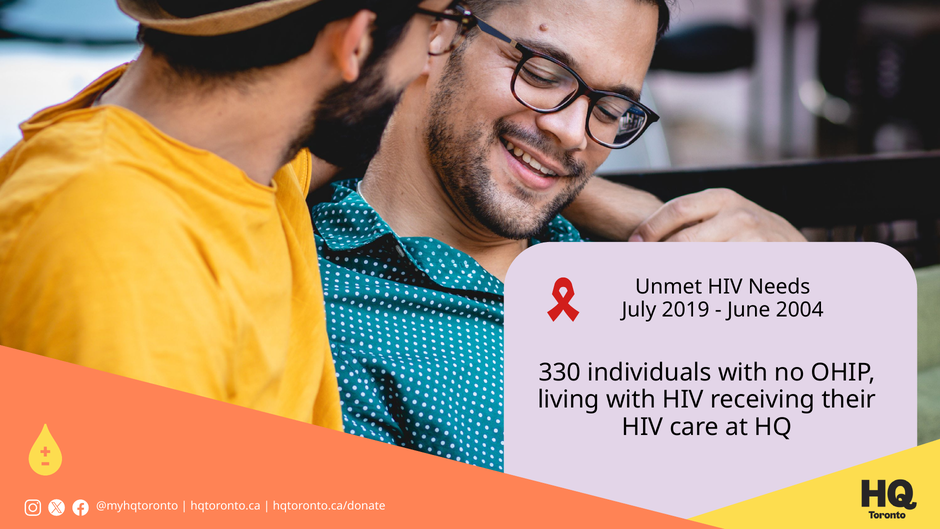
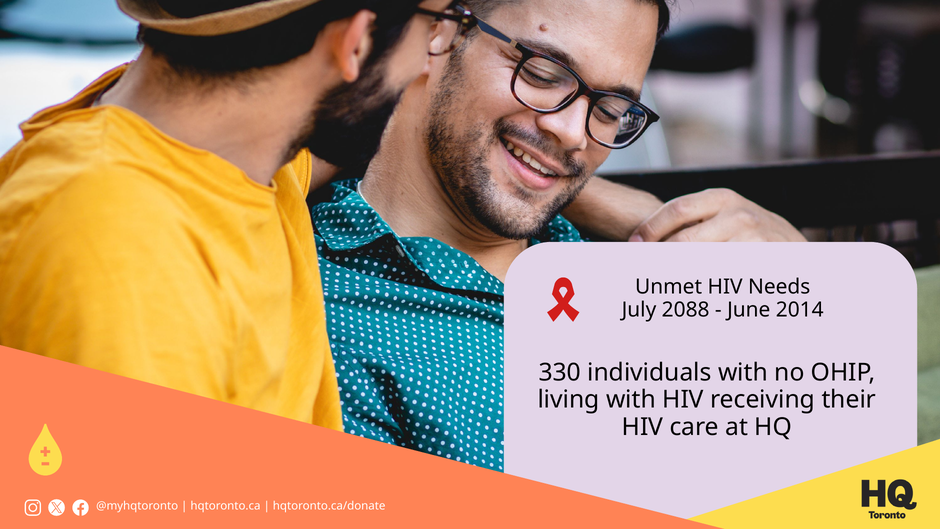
2019: 2019 -> 2088 (686, 309)
2004: 2004 -> 2014 (800, 309)
